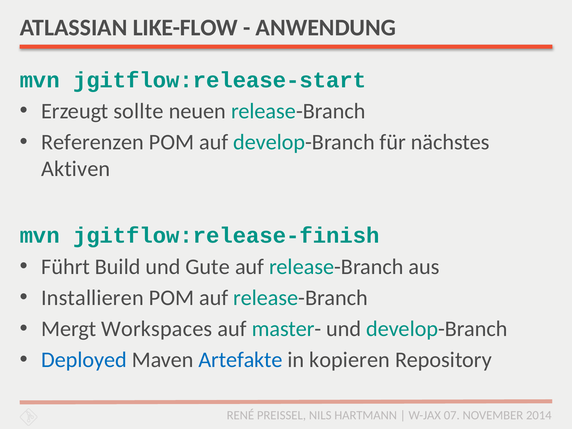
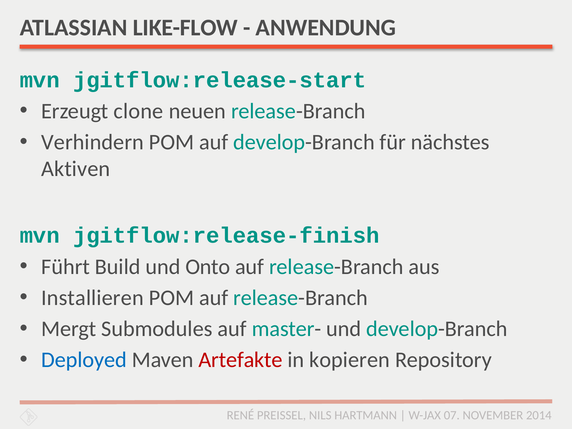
sollte: sollte -> clone (138, 111)
Referenzen: Referenzen -> Verhindern (93, 142)
Gute: Gute -> Onto (208, 267)
Workspaces: Workspaces -> Submodules (157, 329)
Artefakte colour: blue -> red (241, 360)
